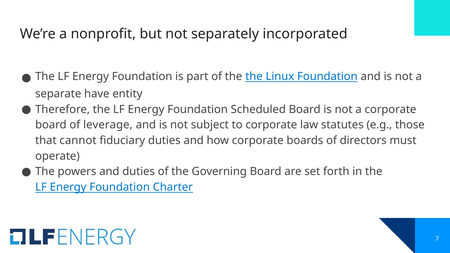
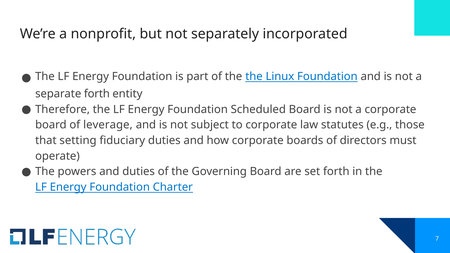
separate have: have -> forth (97, 94)
cannot: cannot -> setting (78, 141)
